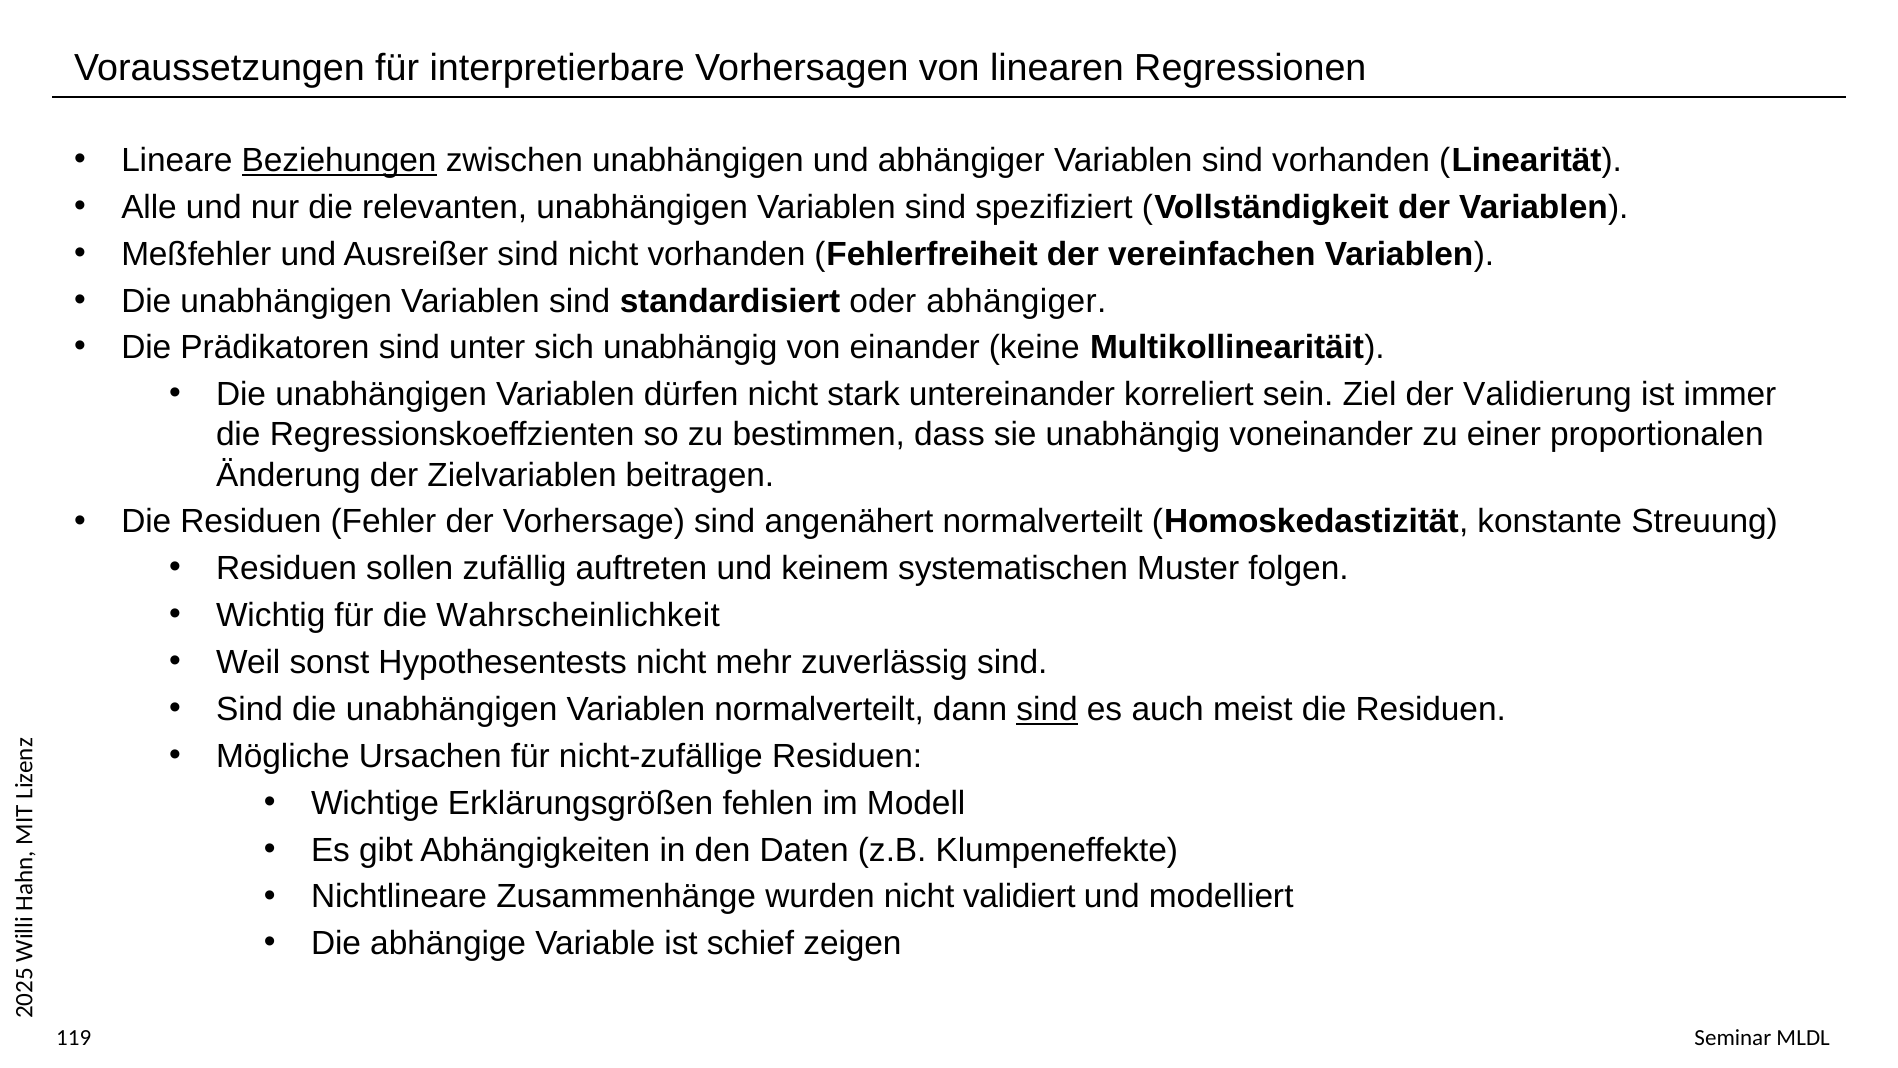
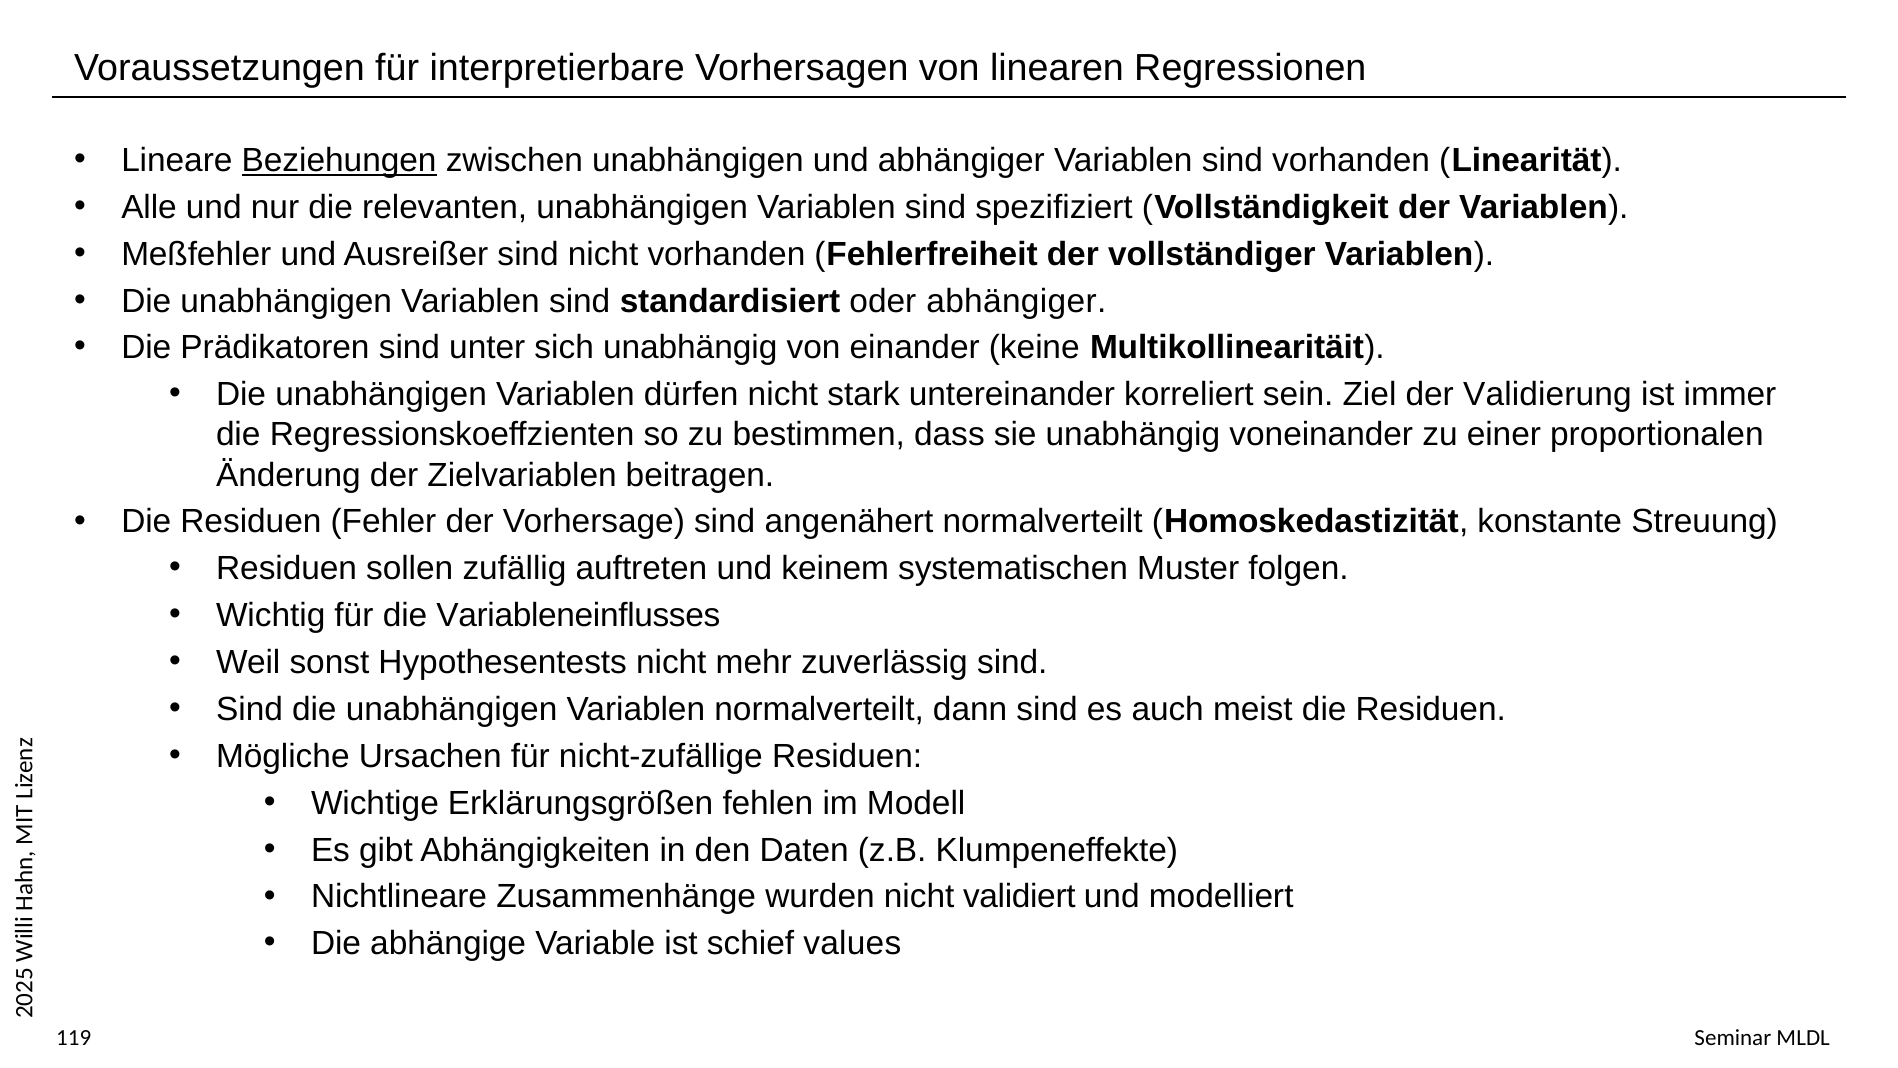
vereinfachen: vereinfachen -> vollständiger (1212, 254)
Wahrscheinlichkeit: Wahrscheinlichkeit -> Variableneinflusses (578, 615)
sind underline: present -> none (1047, 709)
zeigen: zeigen -> values (852, 943)
